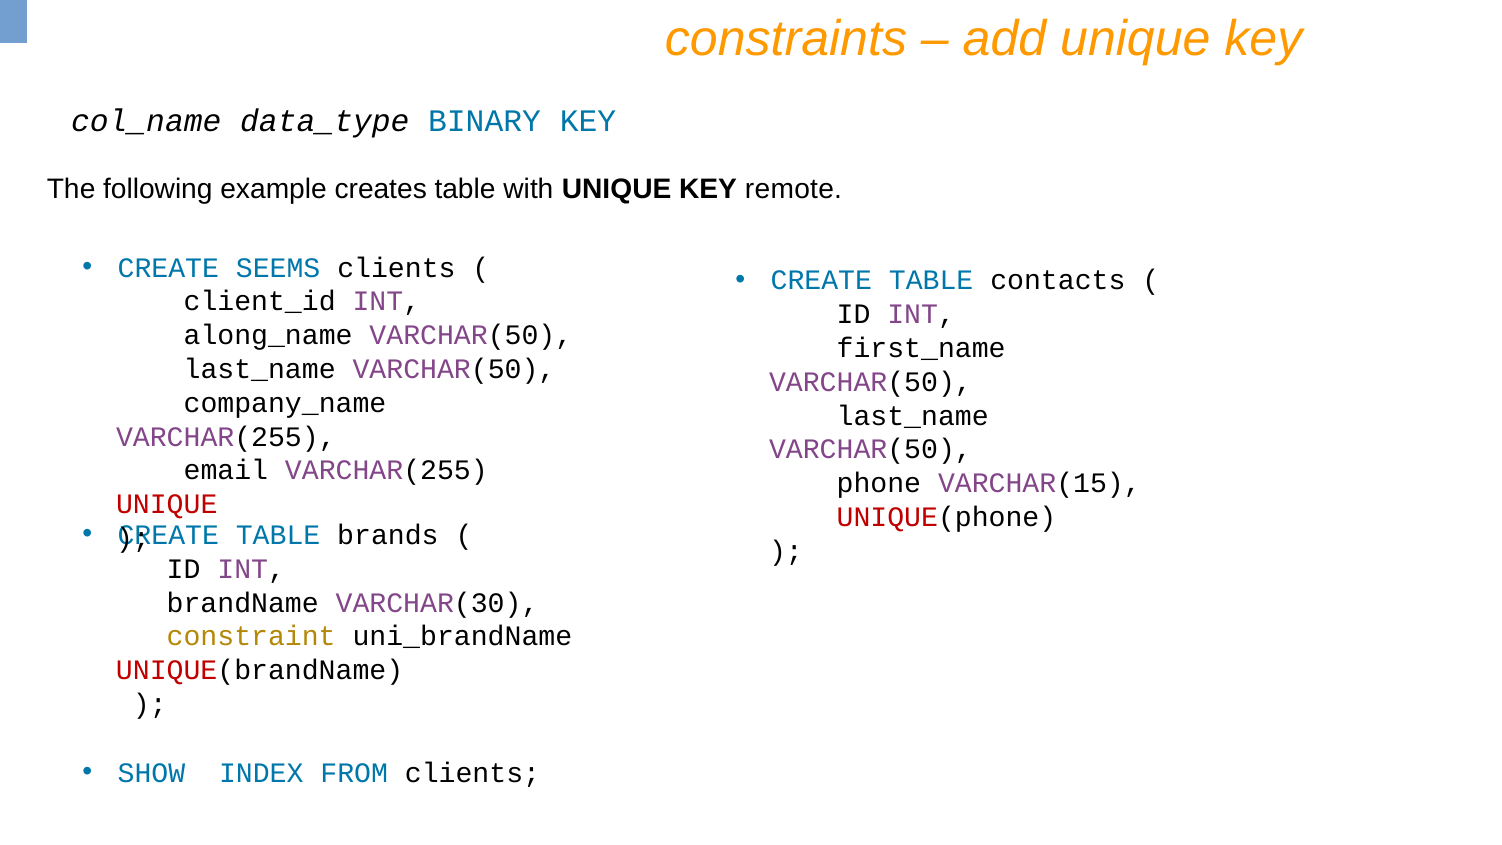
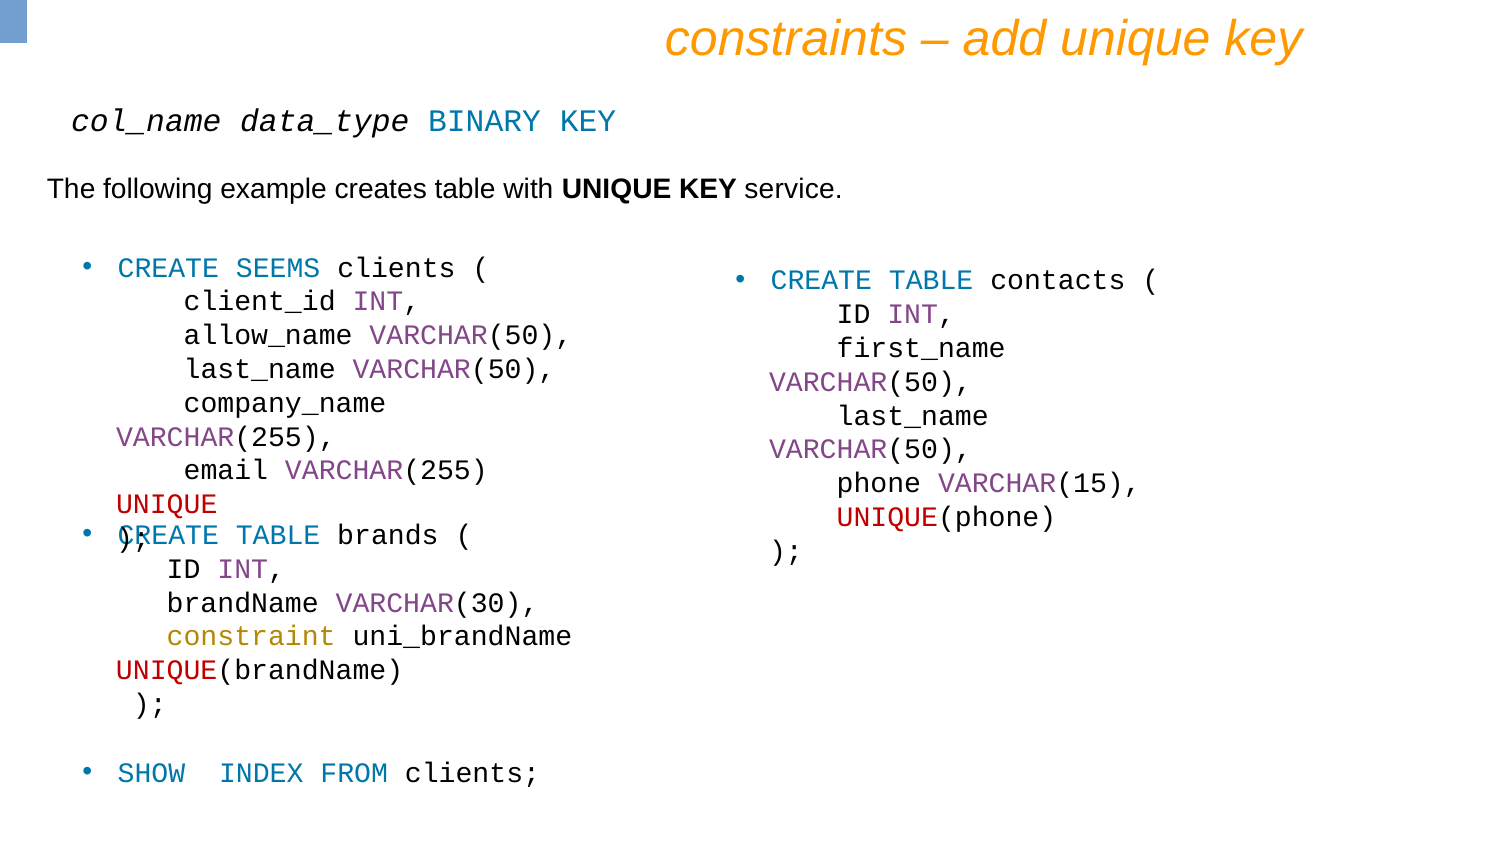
remote: remote -> service (794, 190)
along_name: along_name -> allow_name (268, 335)
